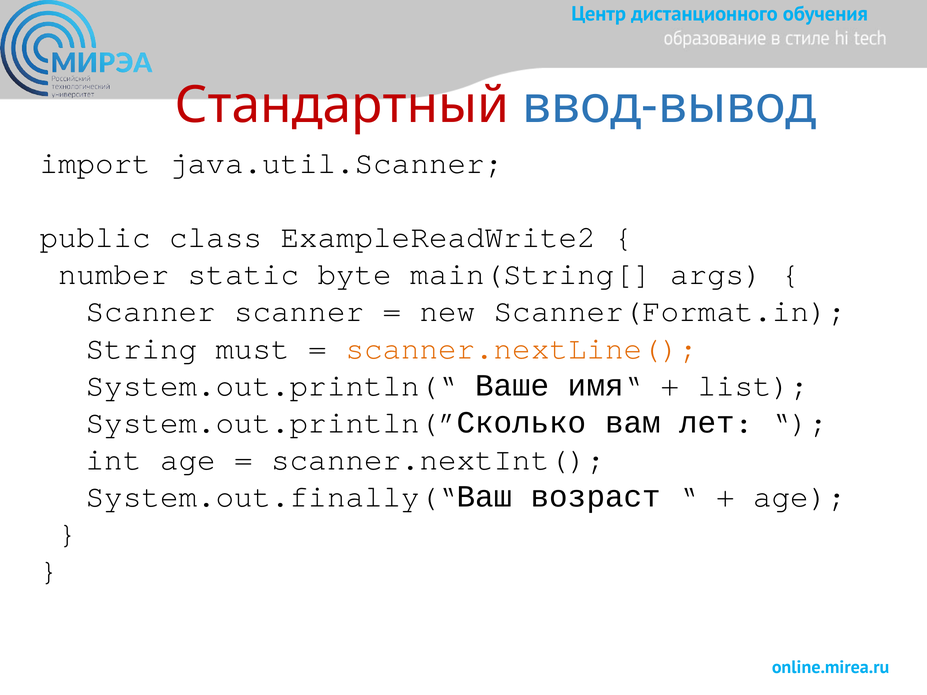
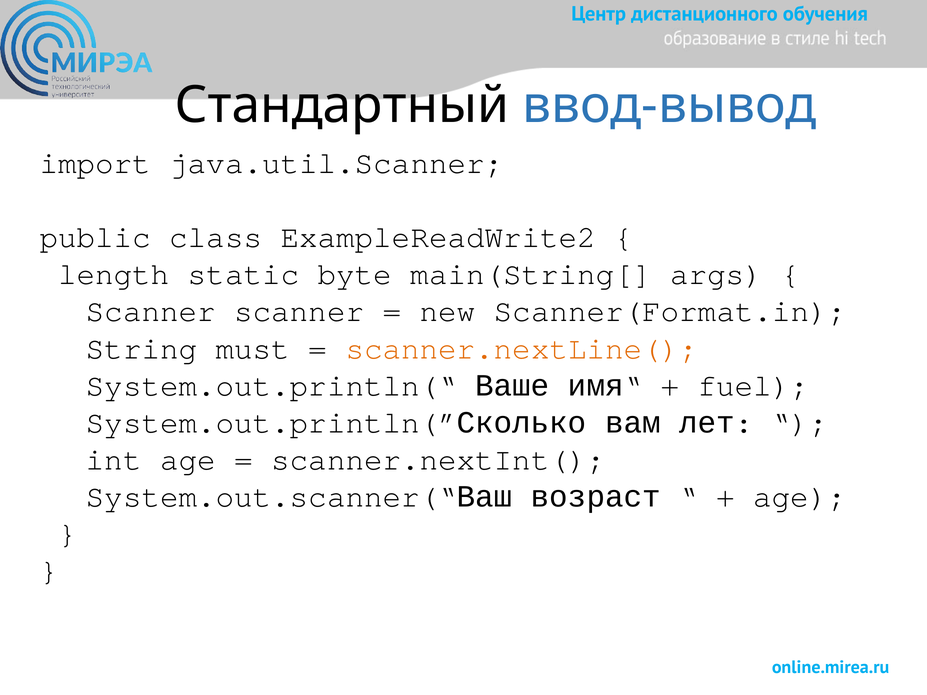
Стандартный colour: red -> black (342, 105)
number: number -> length (114, 274)
list: list -> fuel (753, 386)
System.out.finally(“: System.out.finally(“ -> System.out.scanner(“ (271, 497)
